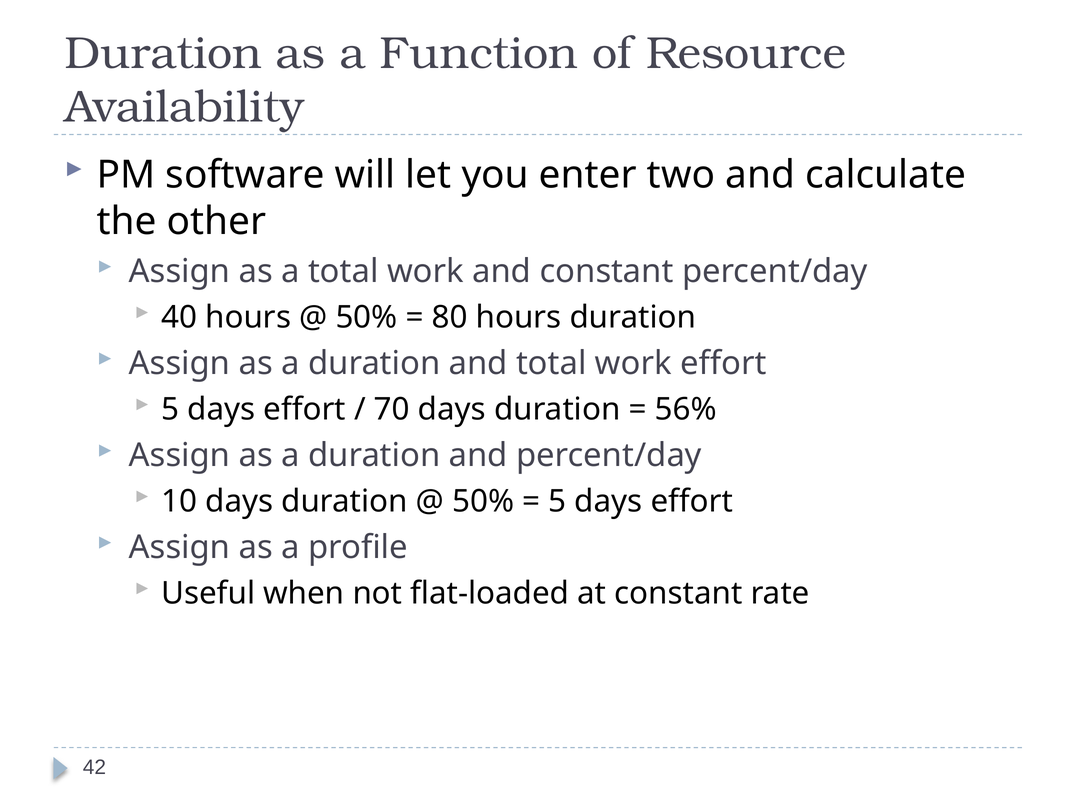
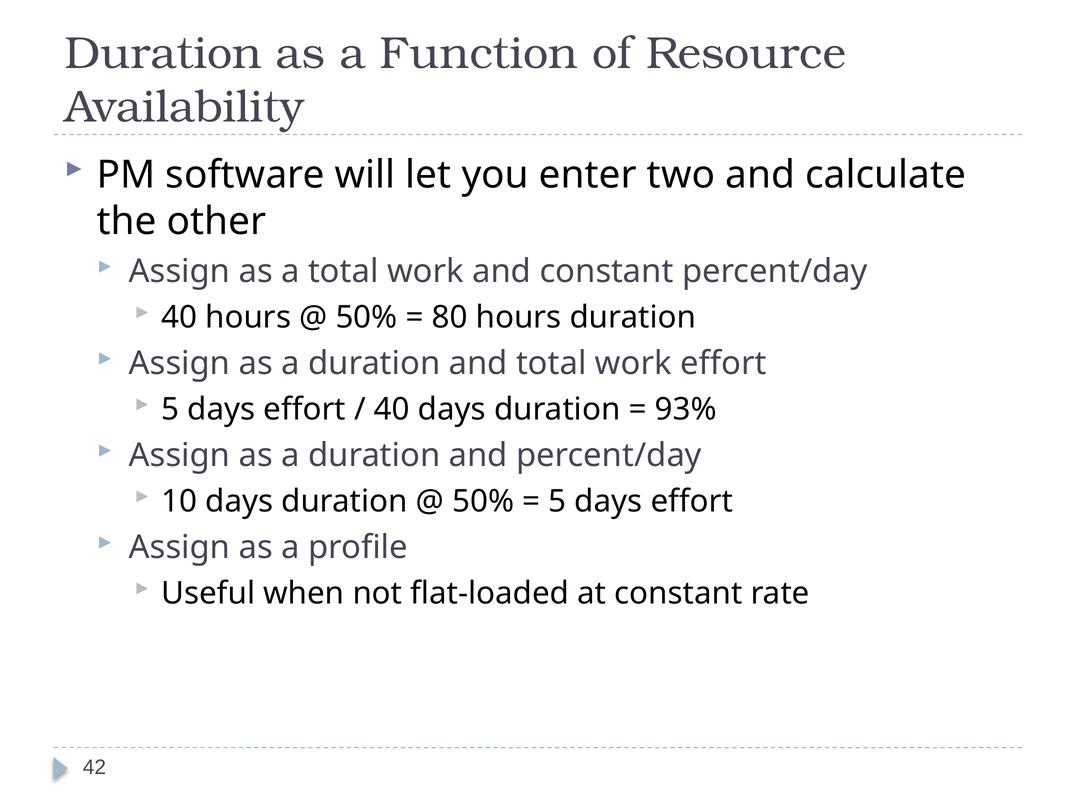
70: 70 -> 40 (392, 409)
56%: 56% -> 93% (686, 409)
